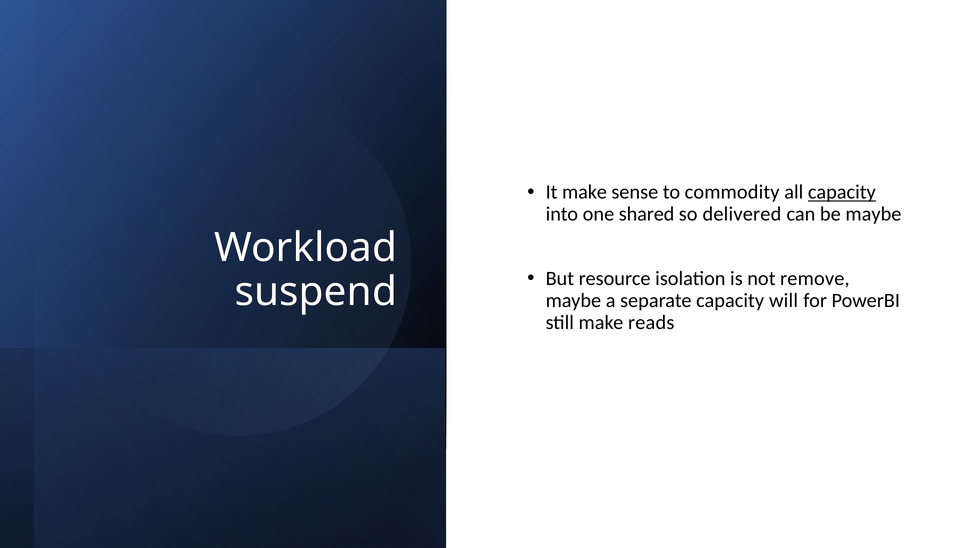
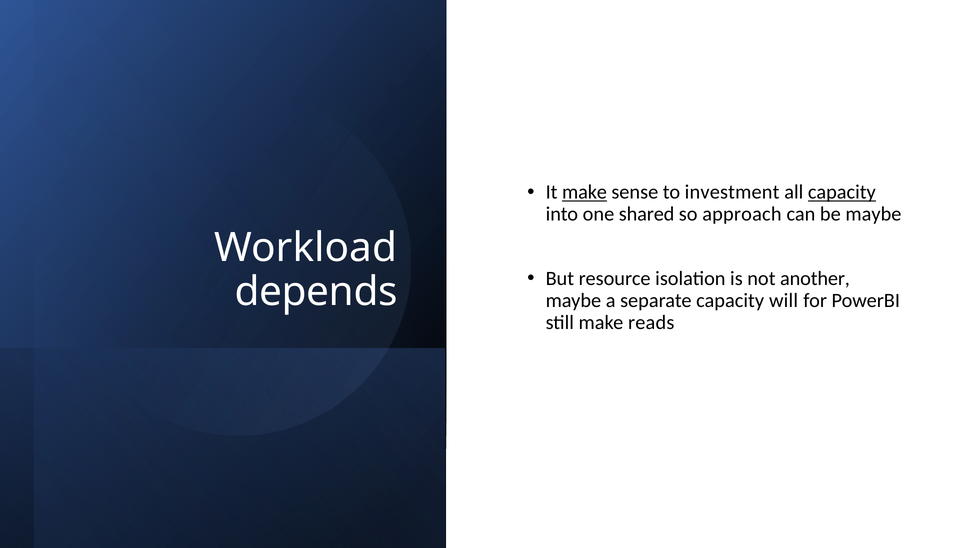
make underline: none -> present (585, 192)
commodity: commodity -> investment (732, 192)
delivered: delivered -> approach (742, 214)
remove: remove -> another (815, 279)
suspend: suspend -> depends (316, 292)
